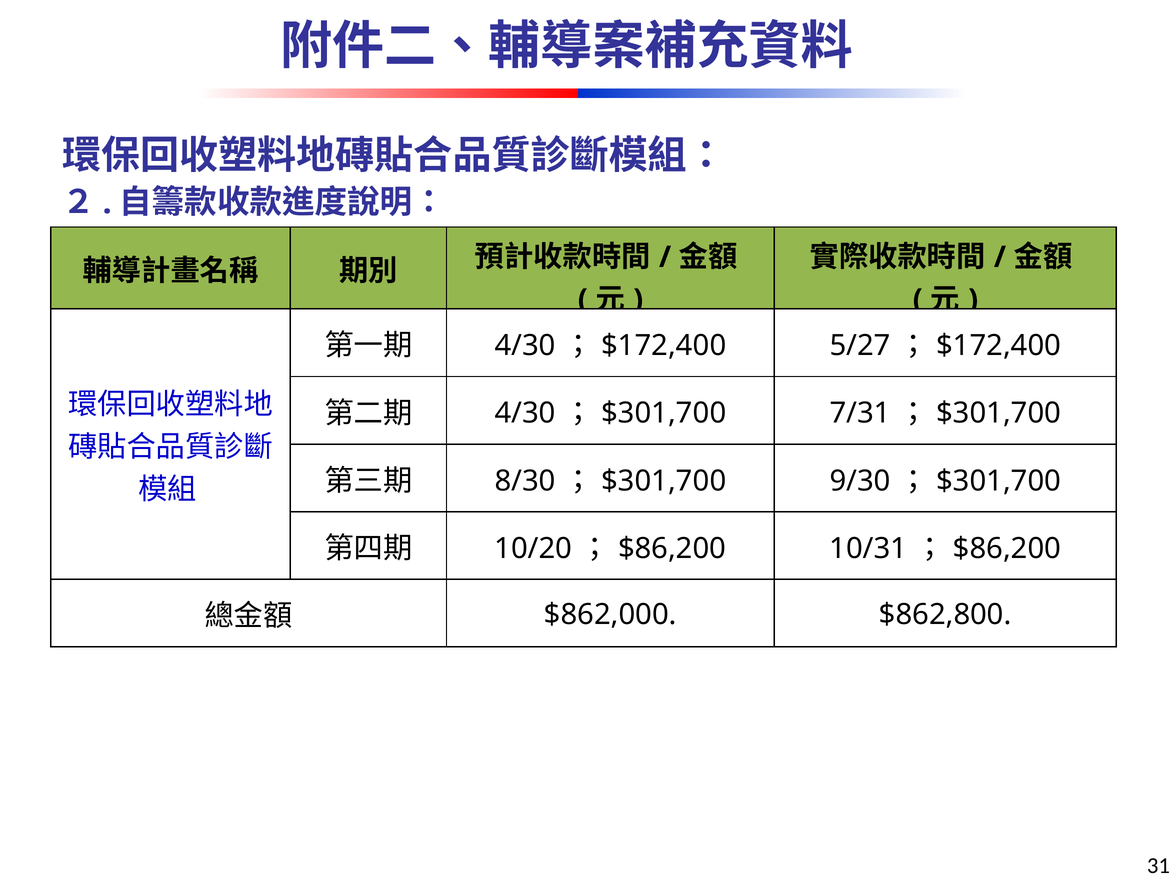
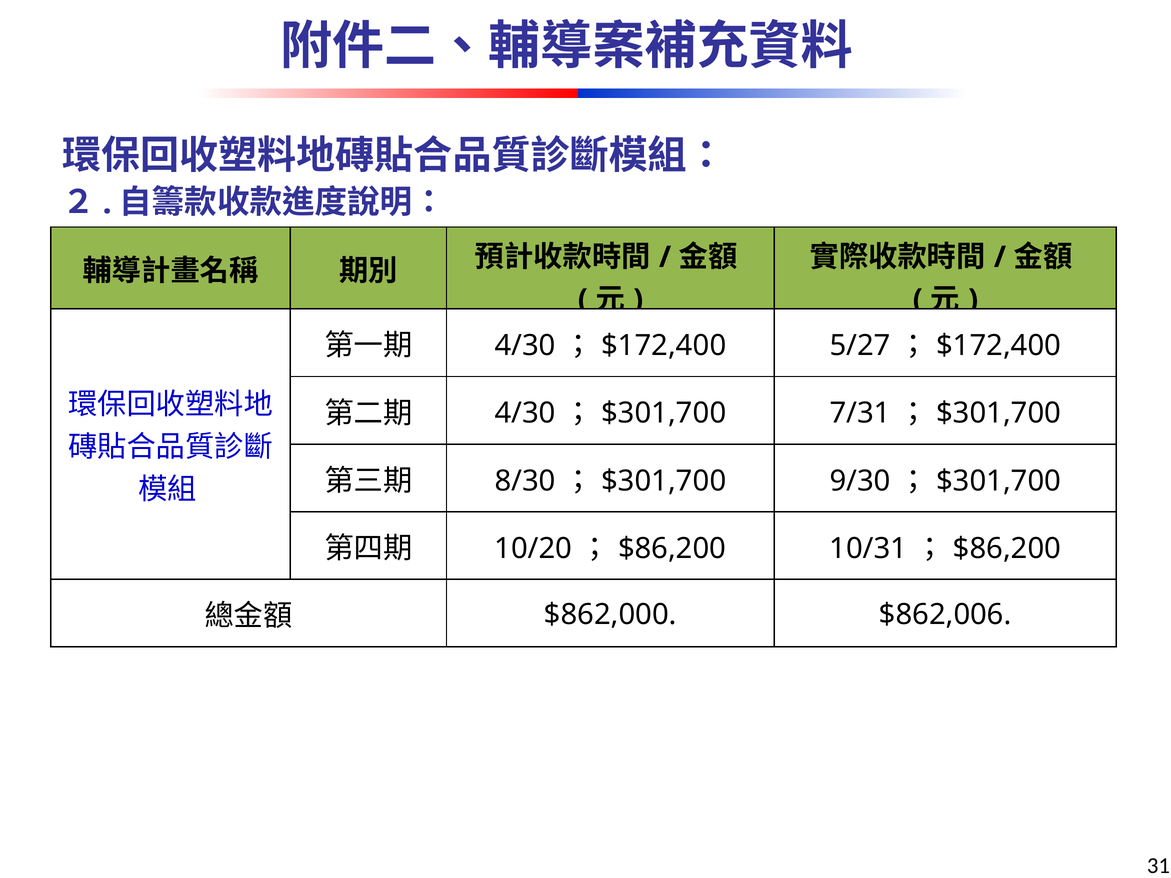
$862,800: $862,800 -> $862,006 (945, 615)
